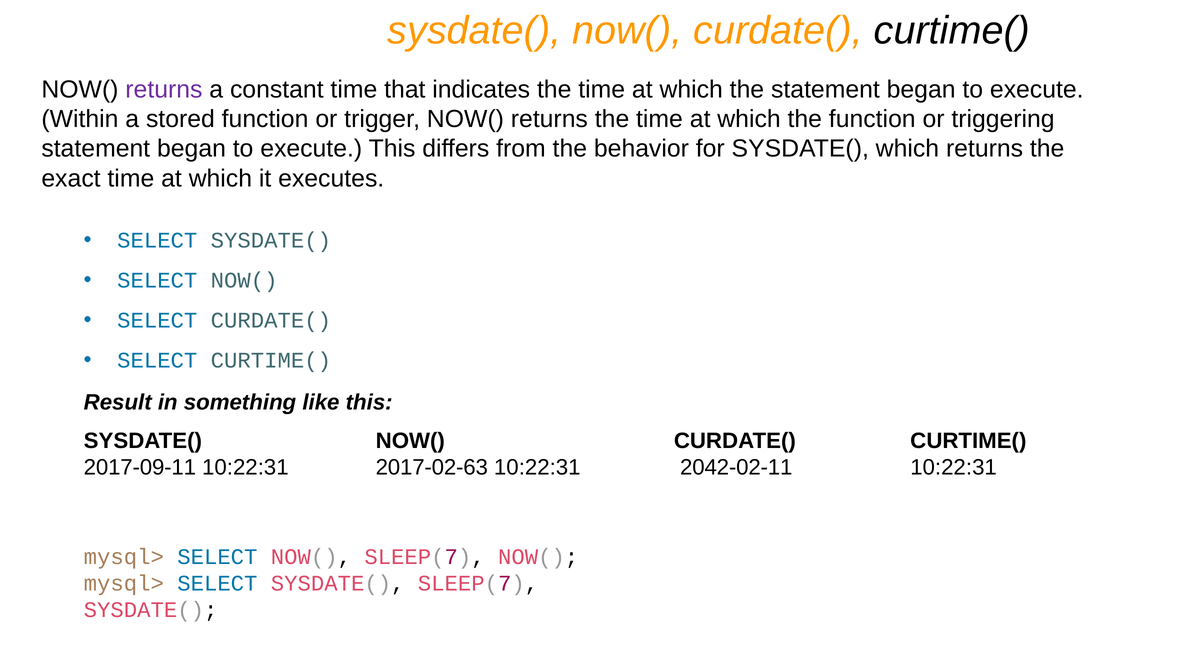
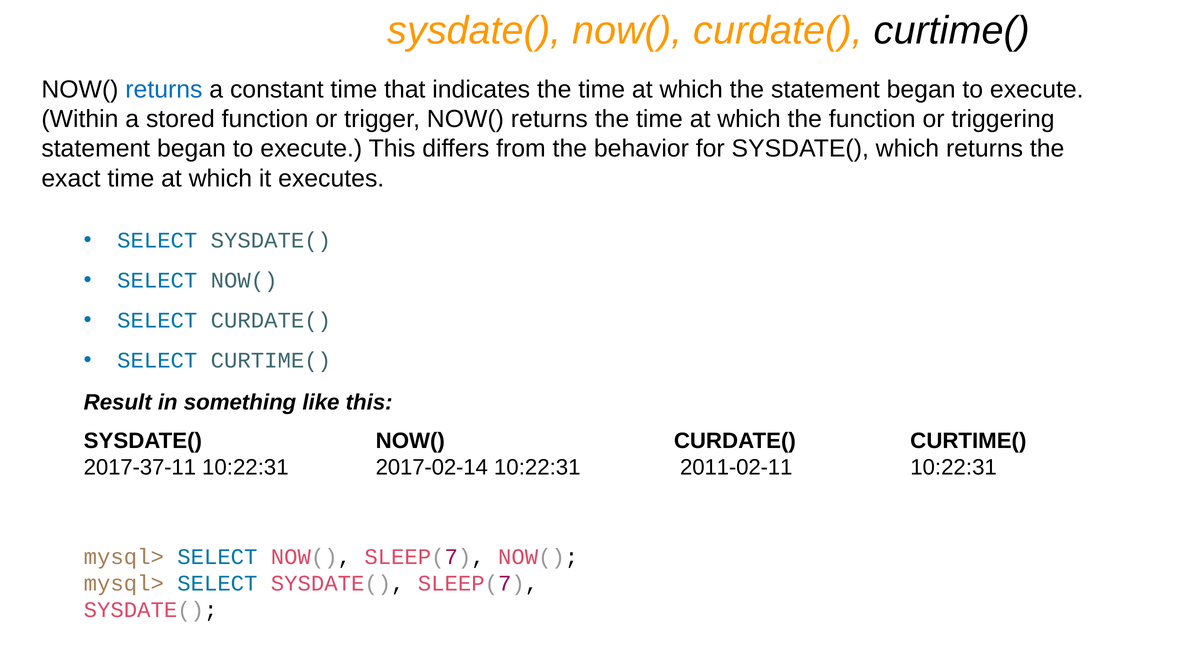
returns colour: purple -> blue (164, 89)
2017-09-11: 2017-09-11 -> 2017-37-11 (140, 468)
2017-02-63: 2017-02-63 -> 2017-02-14 (432, 468)
2042-02-11: 2042-02-11 -> 2011-02-11 (736, 468)
